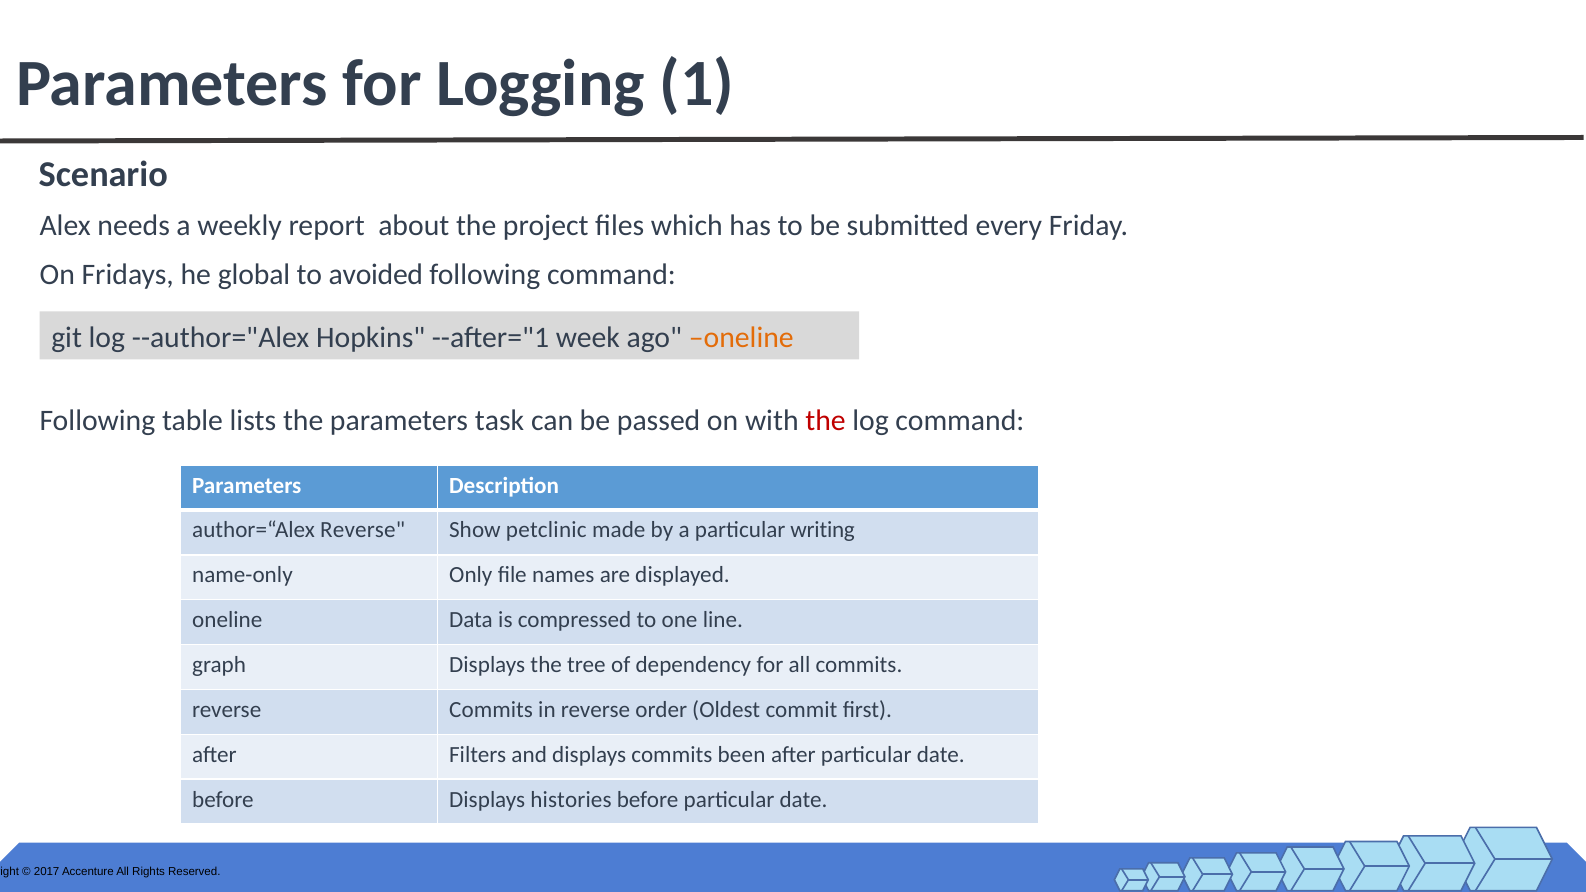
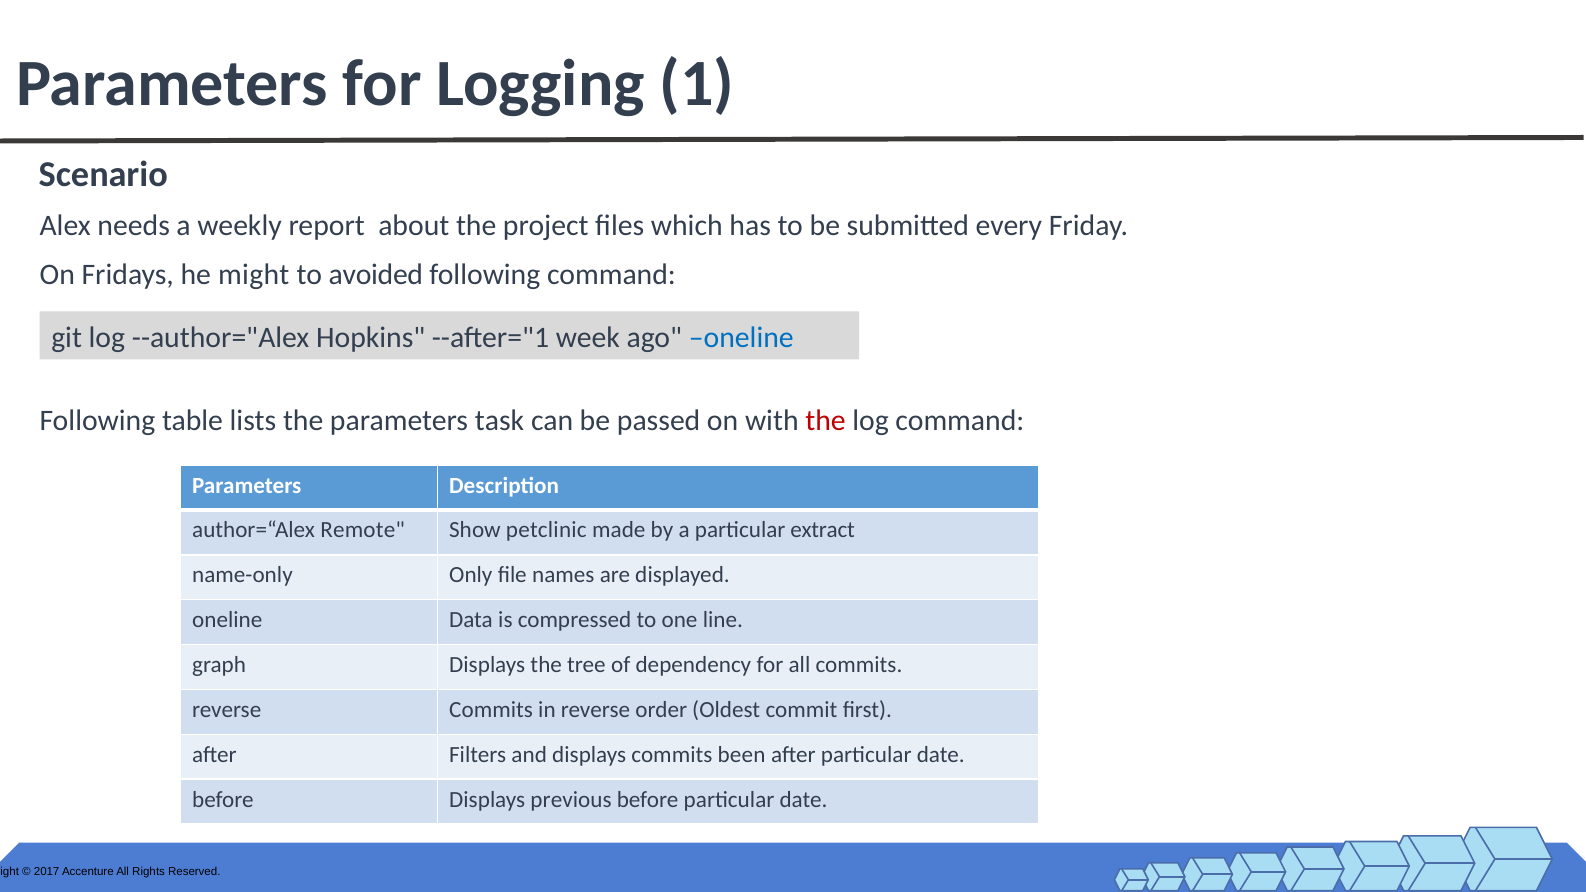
global: global -> might (254, 274)
oneline colour: orange -> blue (741, 338)
author=“Alex Reverse: Reverse -> Remote (363, 530)
writing: writing -> extract (823, 530)
histories: histories -> previous (571, 800)
